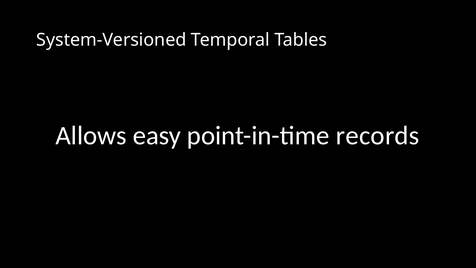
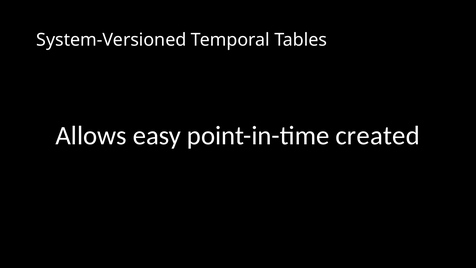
records: records -> created (378, 136)
